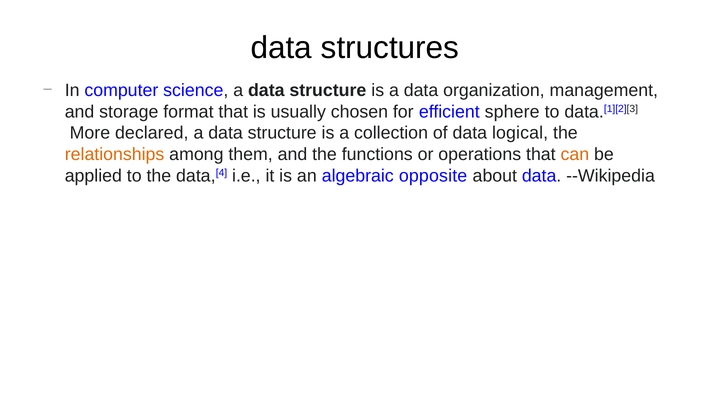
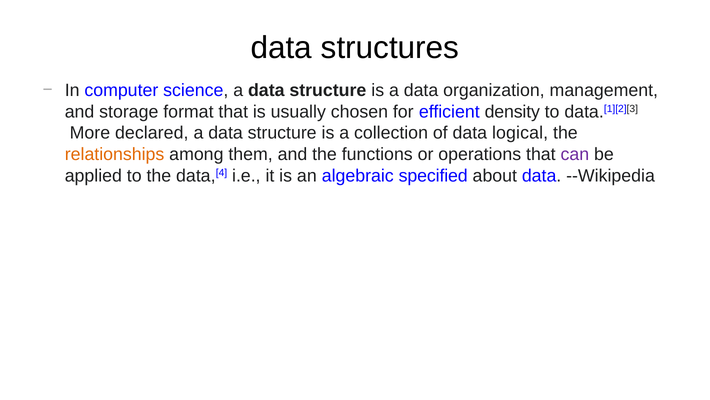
sphere: sphere -> density (512, 112)
can colour: orange -> purple (575, 154)
opposite: opposite -> specified (433, 175)
